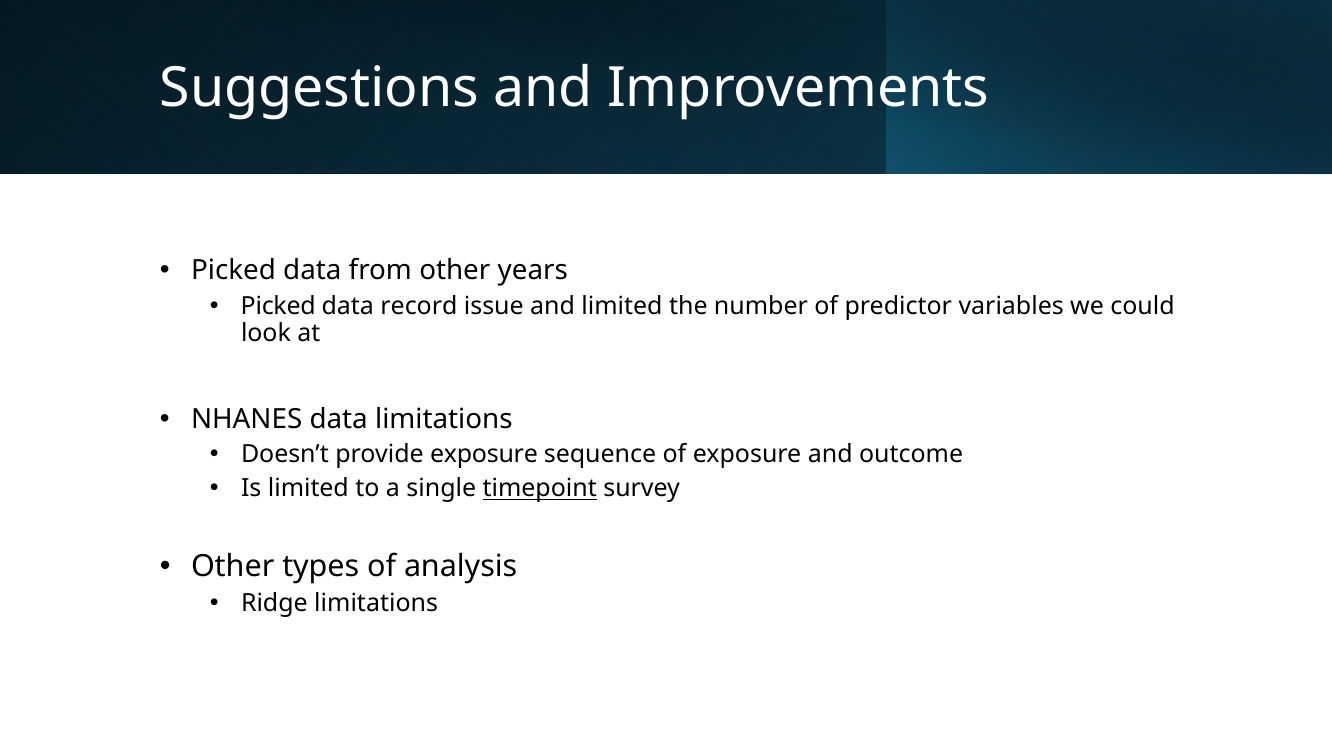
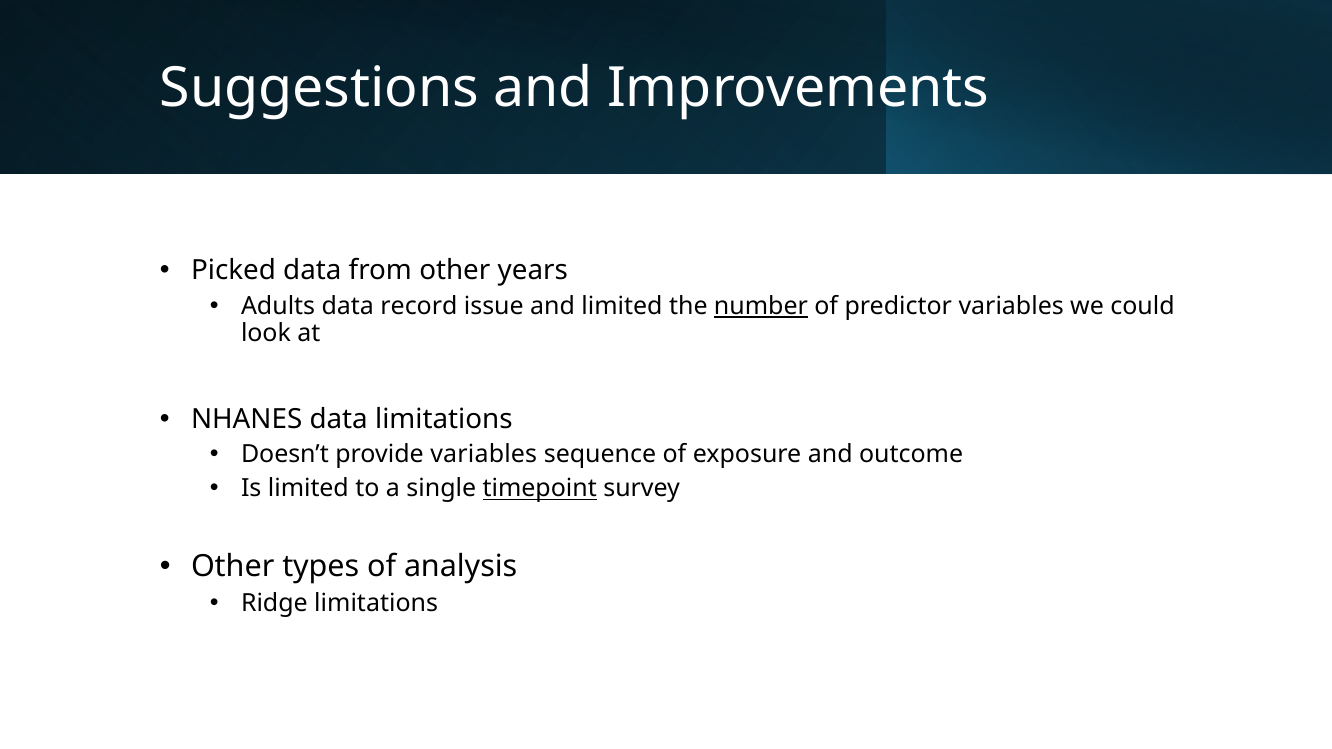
Picked: Picked -> Adults (278, 306)
number underline: none -> present (761, 306)
provide exposure: exposure -> variables (484, 455)
